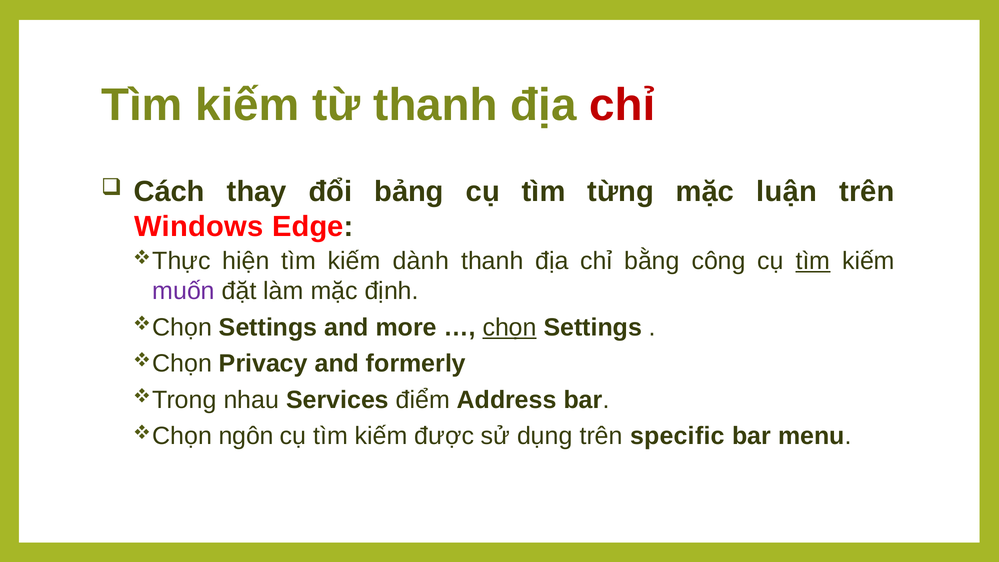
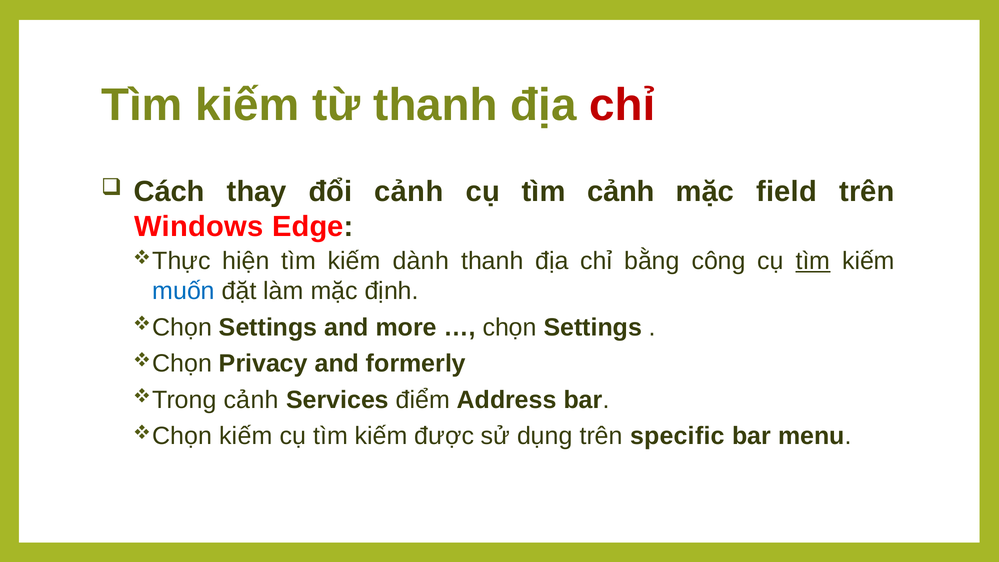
đổi bảng: bảng -> cảnh (409, 192)
tìm từng: từng -> cảnh (621, 192)
luận: luận -> field (787, 192)
muốn colour: purple -> blue (184, 291)
chọn underline: present -> none (510, 327)
nhau: nhau -> cảnh (251, 400)
ngôn: ngôn -> kiếm (246, 436)
